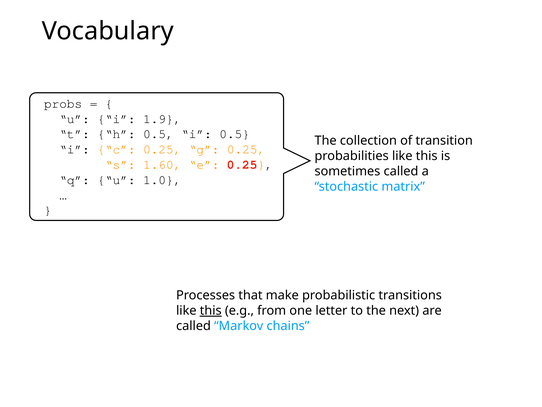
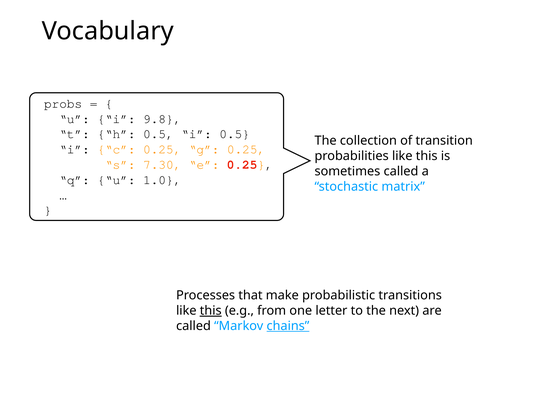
1.9: 1.9 -> 9.8 (162, 119)
1.60: 1.60 -> 7.30 (162, 164)
chains underline: none -> present (288, 326)
